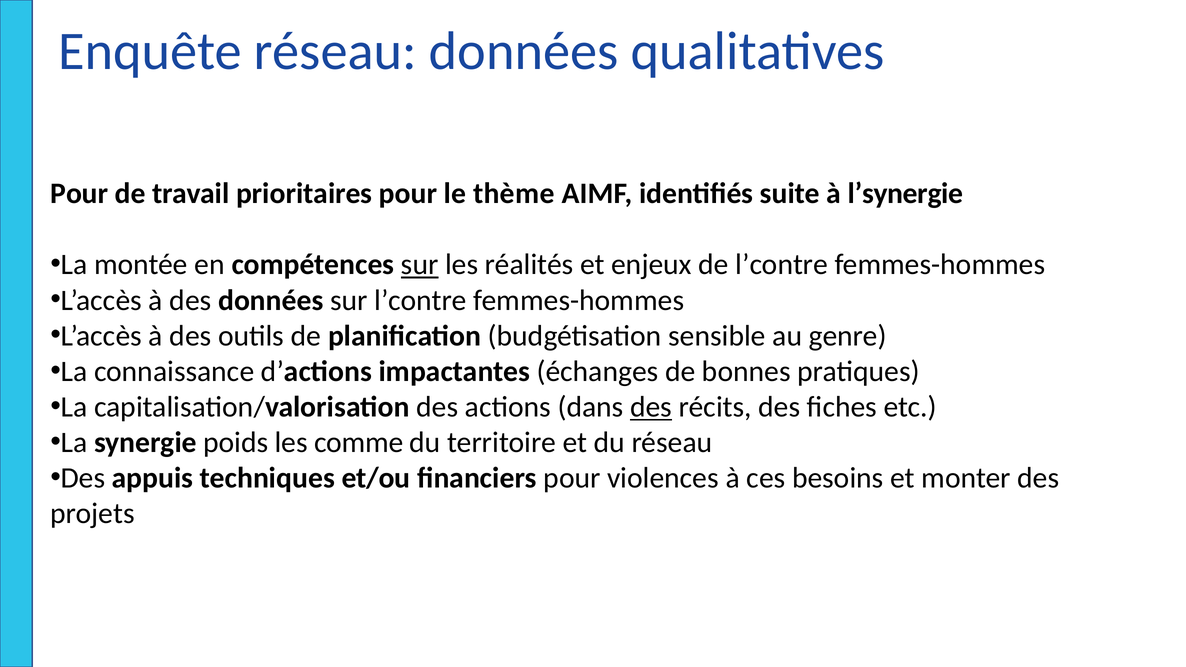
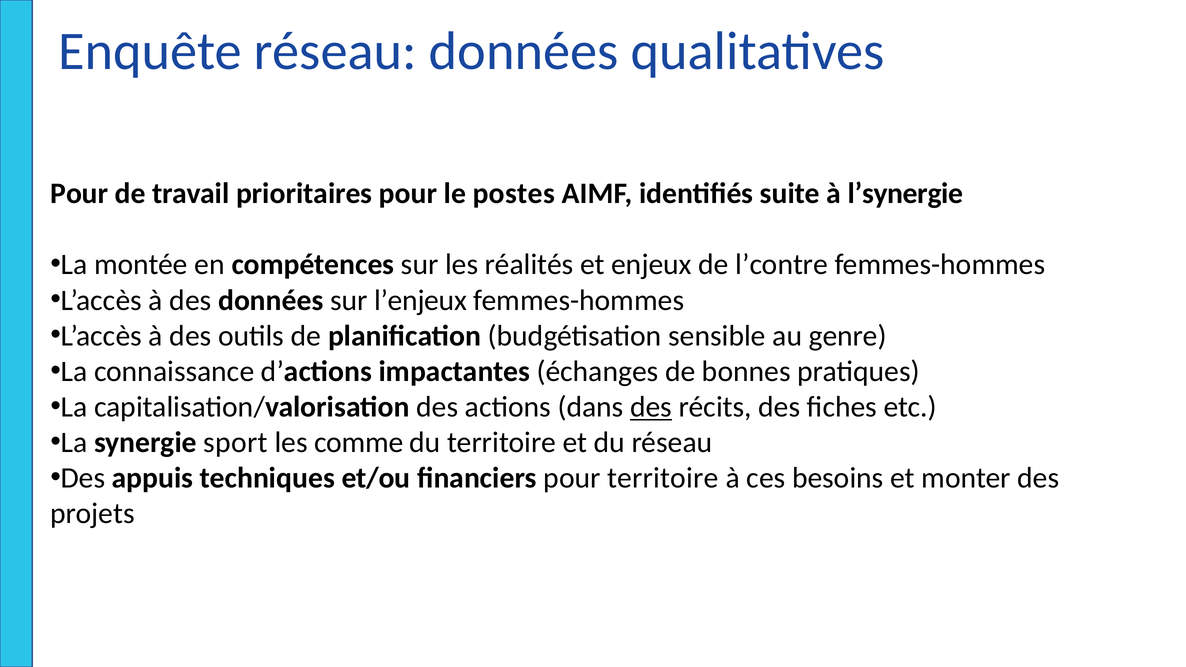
thème: thème -> postes (514, 194)
sur underline: present -> none (420, 265)
sur l’contre: l’contre -> l’enjeux (421, 300)
poids: poids -> sport (236, 443)
pour violences: violences -> territoire (663, 478)
